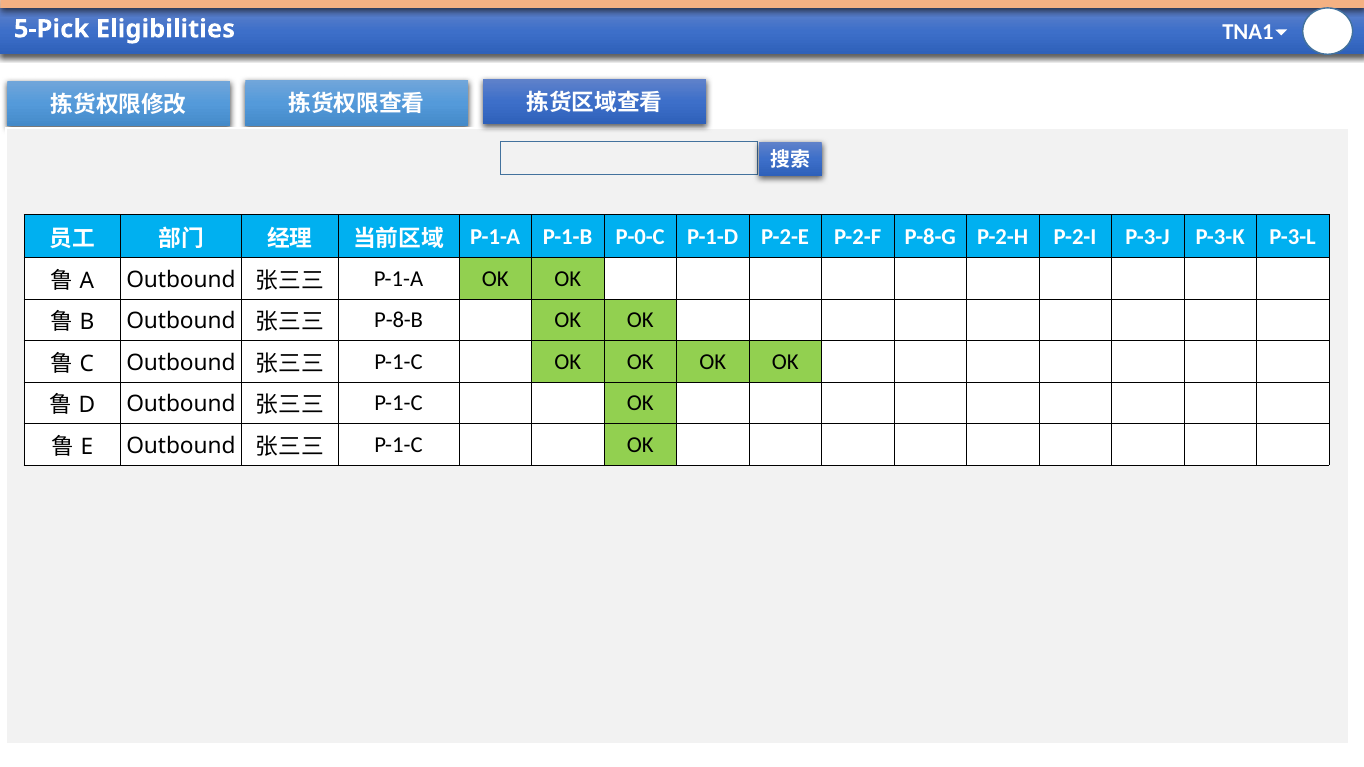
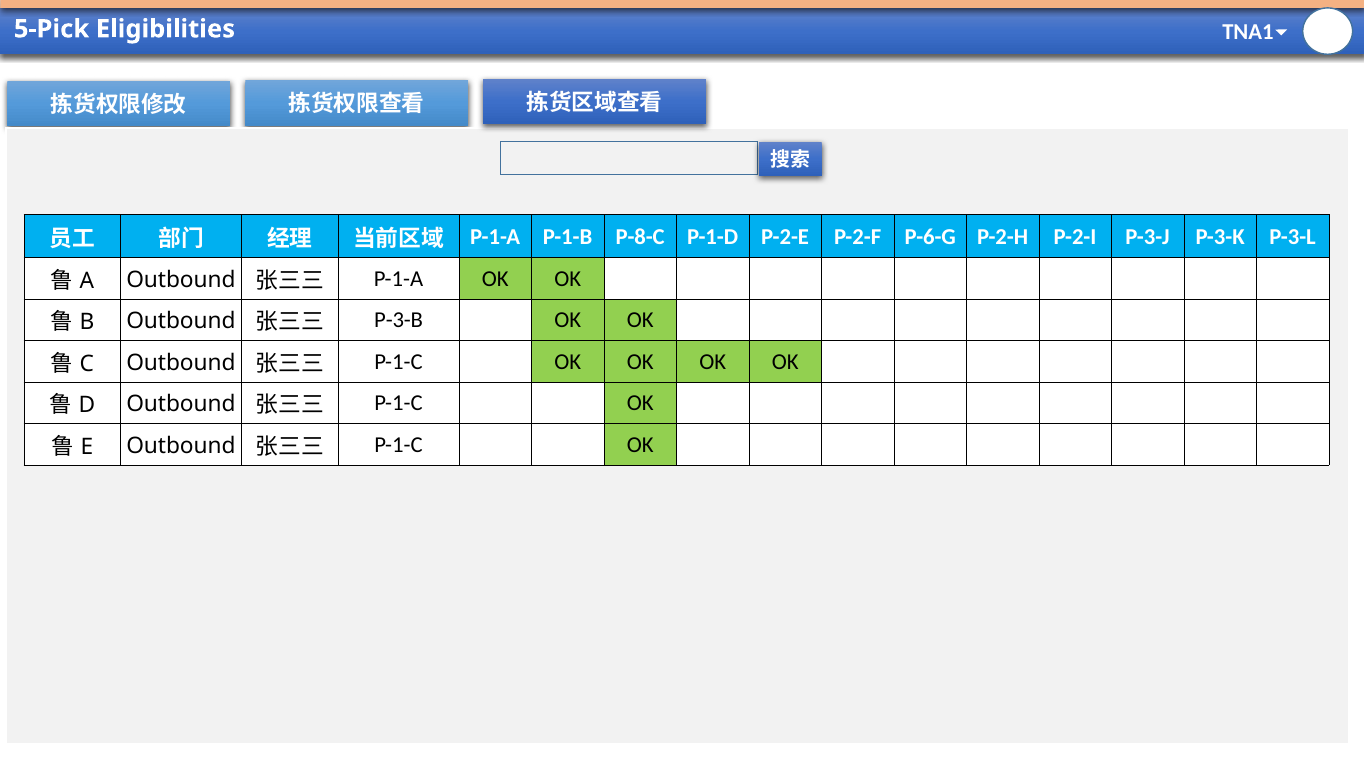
P-0-C: P-0-C -> P-8-C (640, 237)
P-8-G: P-8-G -> P-6-G (930, 237)
P-8-B: P-8-B -> P-3-B (399, 320)
